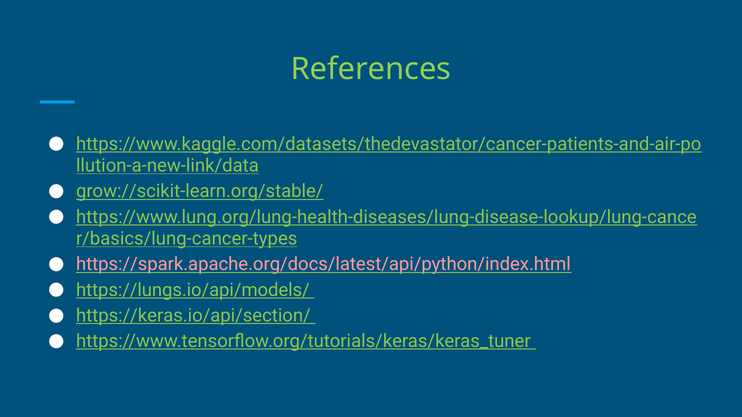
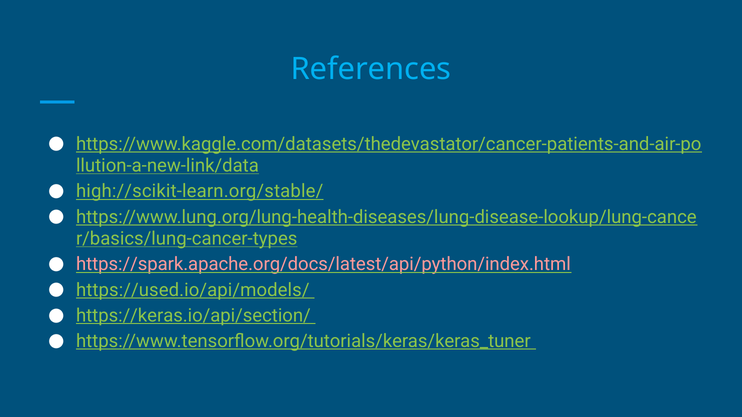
References colour: light green -> light blue (371, 69)
grow://scikit-learn.org/stable/: grow://scikit-learn.org/stable/ -> high://scikit-learn.org/stable/ (200, 192)
https://lungs.io/api/models/: https://lungs.io/api/models/ -> https://used.io/api/models/ (193, 290)
